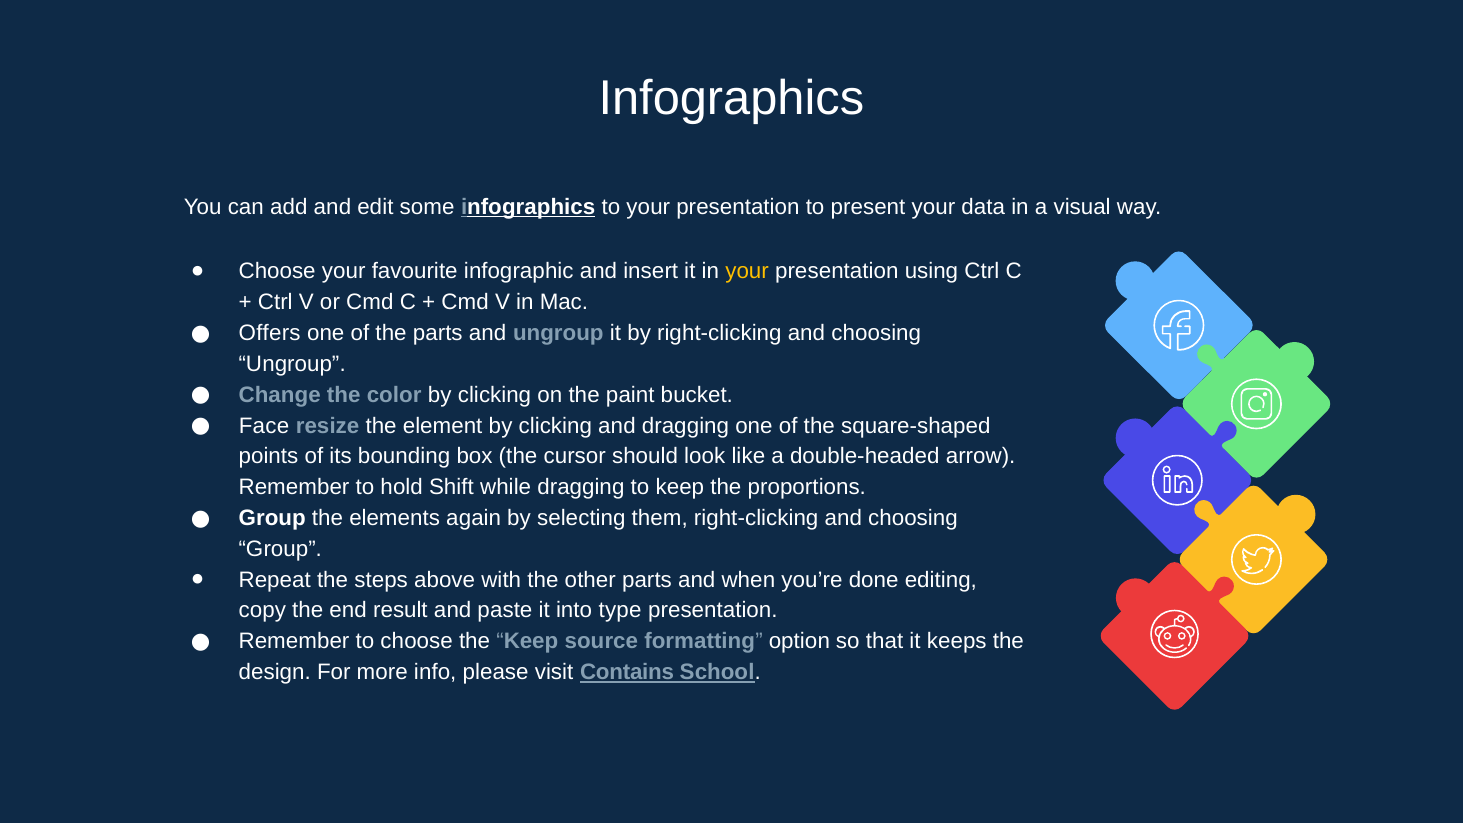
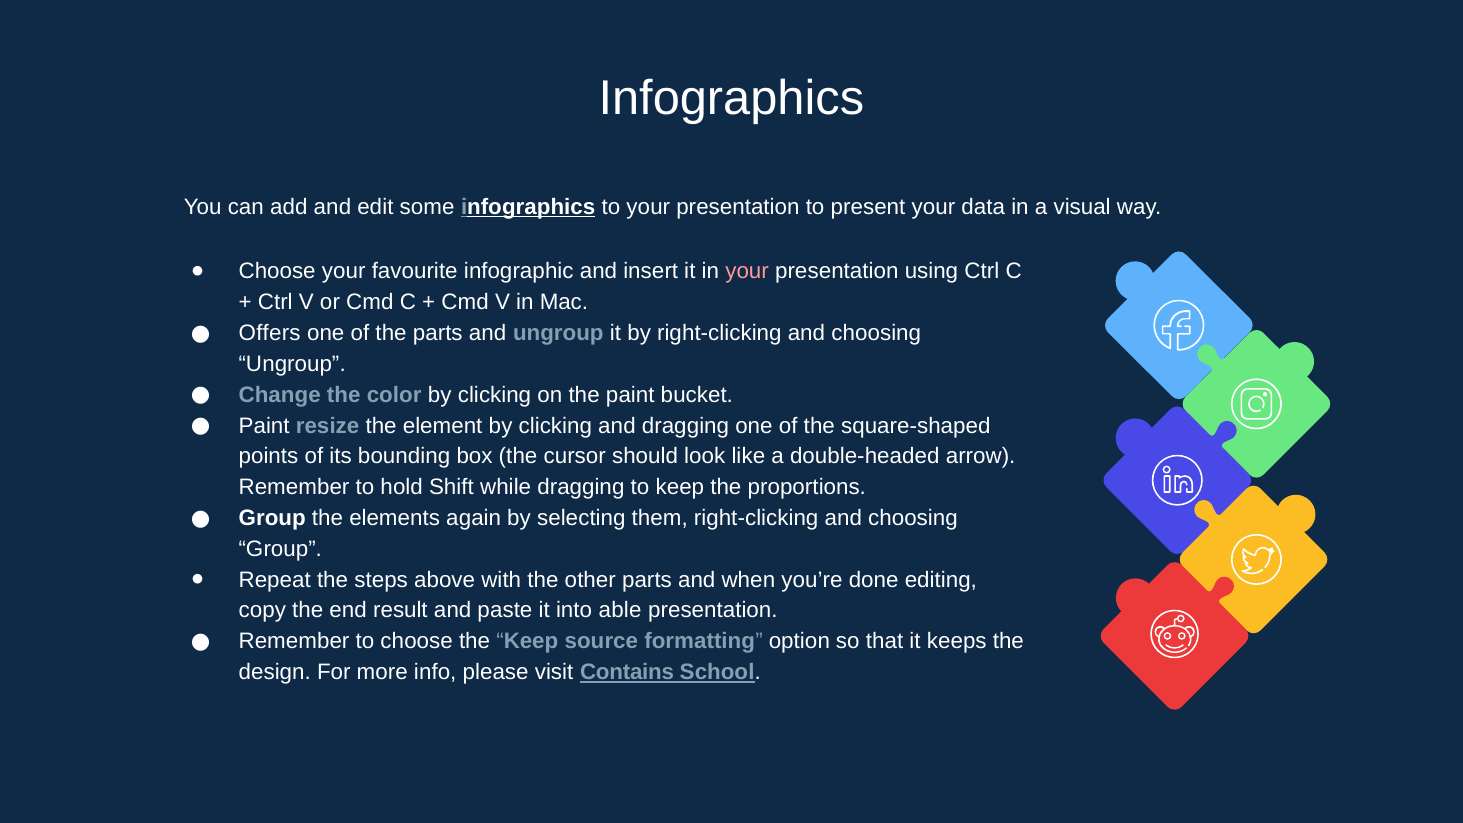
your colour: yellow -> pink (747, 272)
Face: Face -> Paint (264, 426)
type: type -> able (620, 611)
